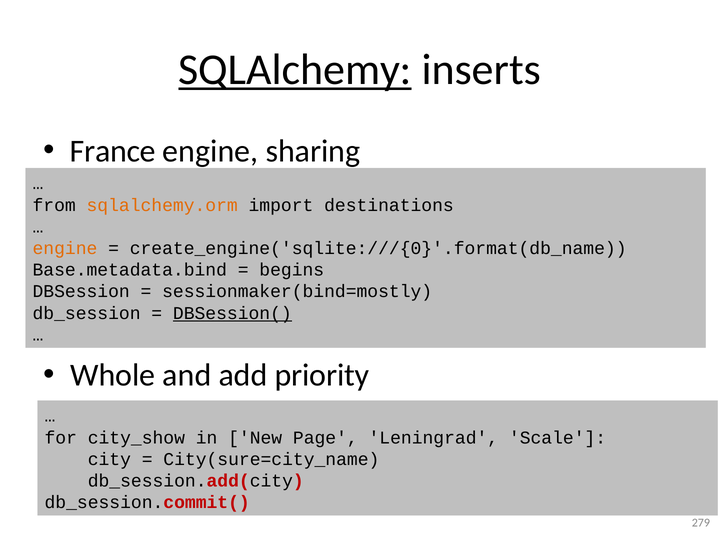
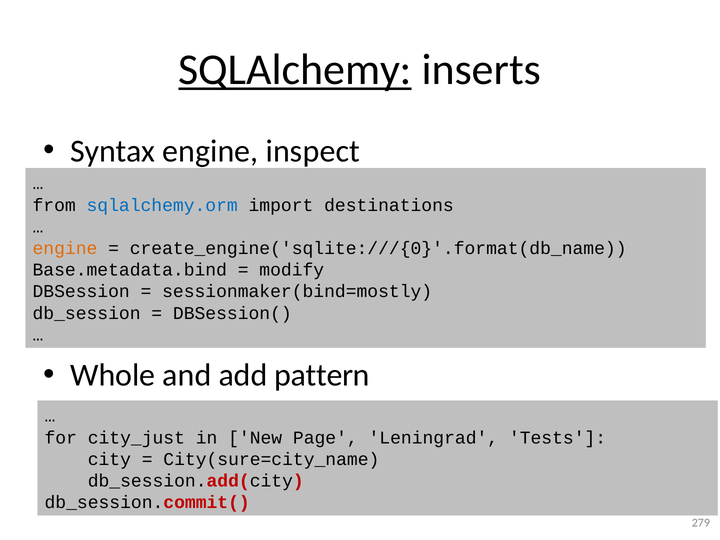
France: France -> Syntax (113, 151)
sharing: sharing -> inspect (313, 151)
sqlalchemy.orm colour: orange -> blue (162, 205)
begins: begins -> modify (292, 270)
DBSession( underline: present -> none (232, 313)
priority: priority -> pattern (322, 375)
city_show: city_show -> city_just (136, 438)
Scale: Scale -> Tests (558, 438)
